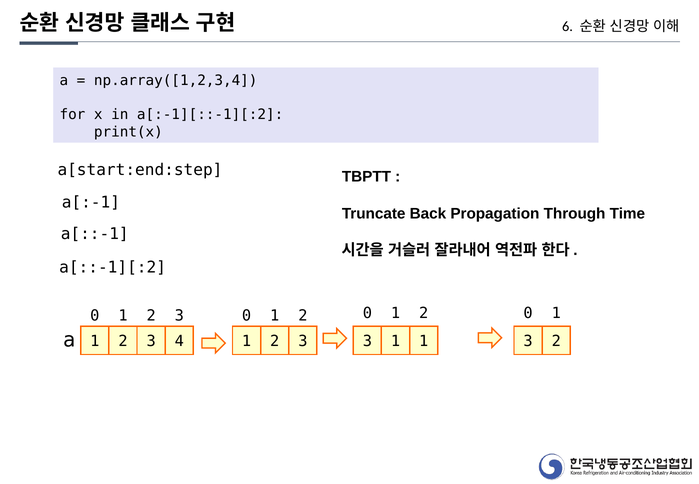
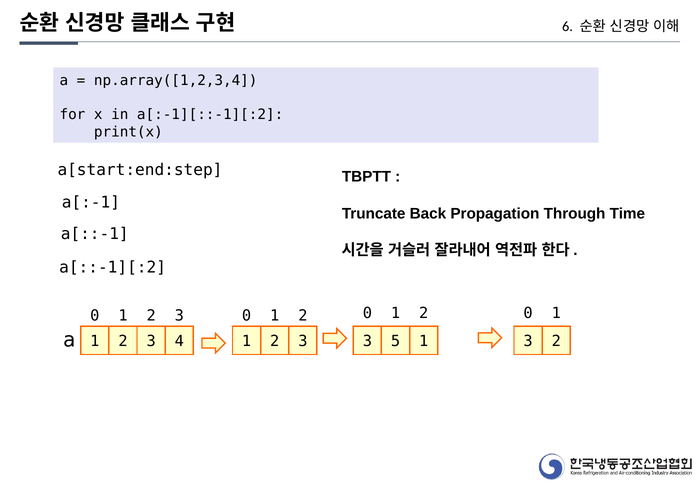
1: 1 -> 5 (396, 341)
